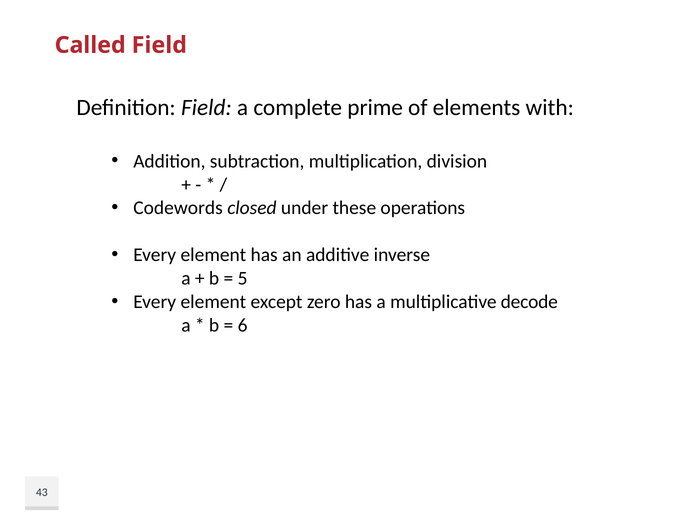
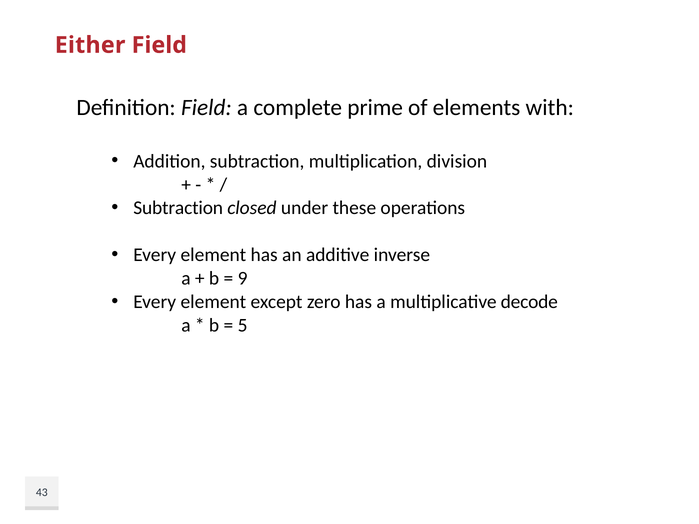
Called: Called -> Either (90, 45)
Codewords: Codewords -> Subtraction (178, 208)
5: 5 -> 9 (243, 279)
6: 6 -> 5 (243, 326)
